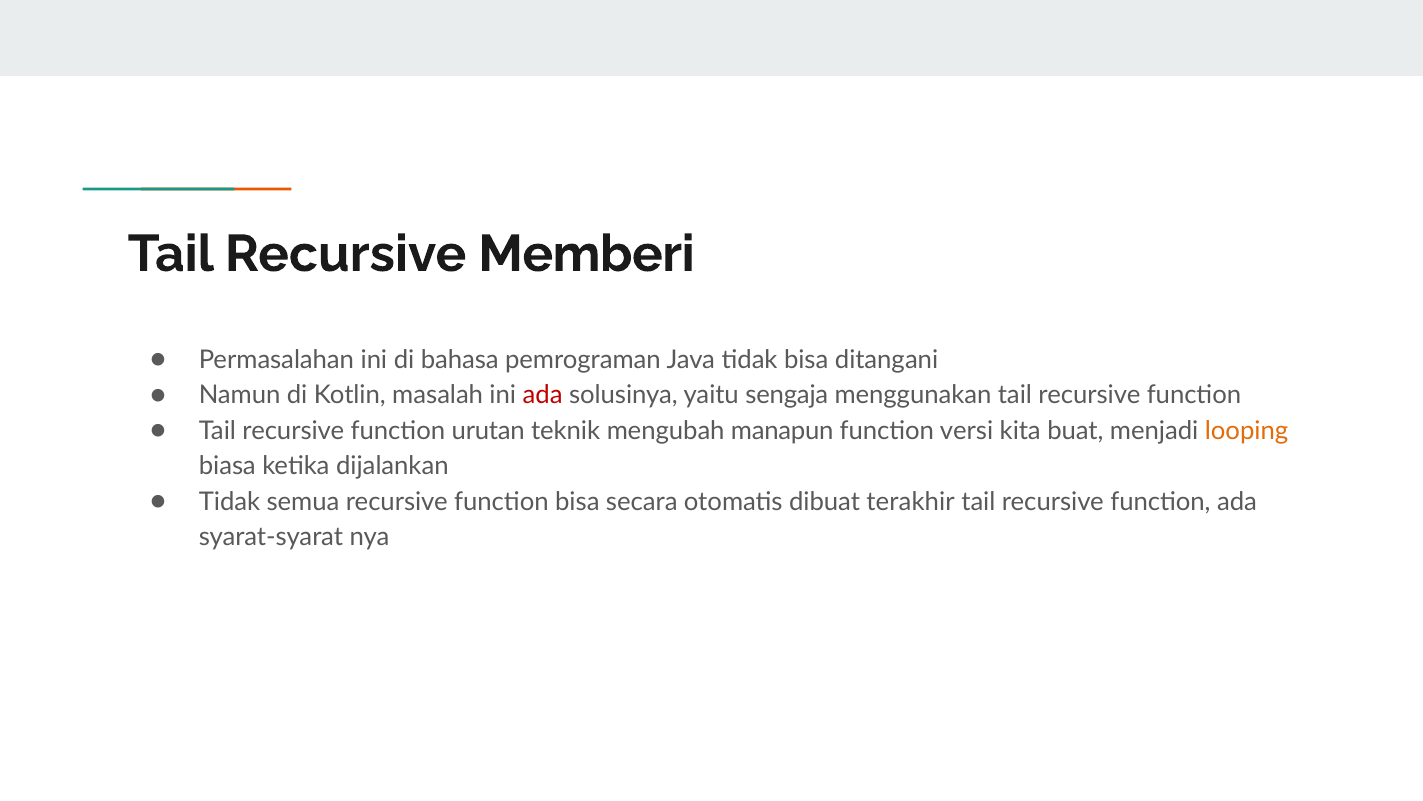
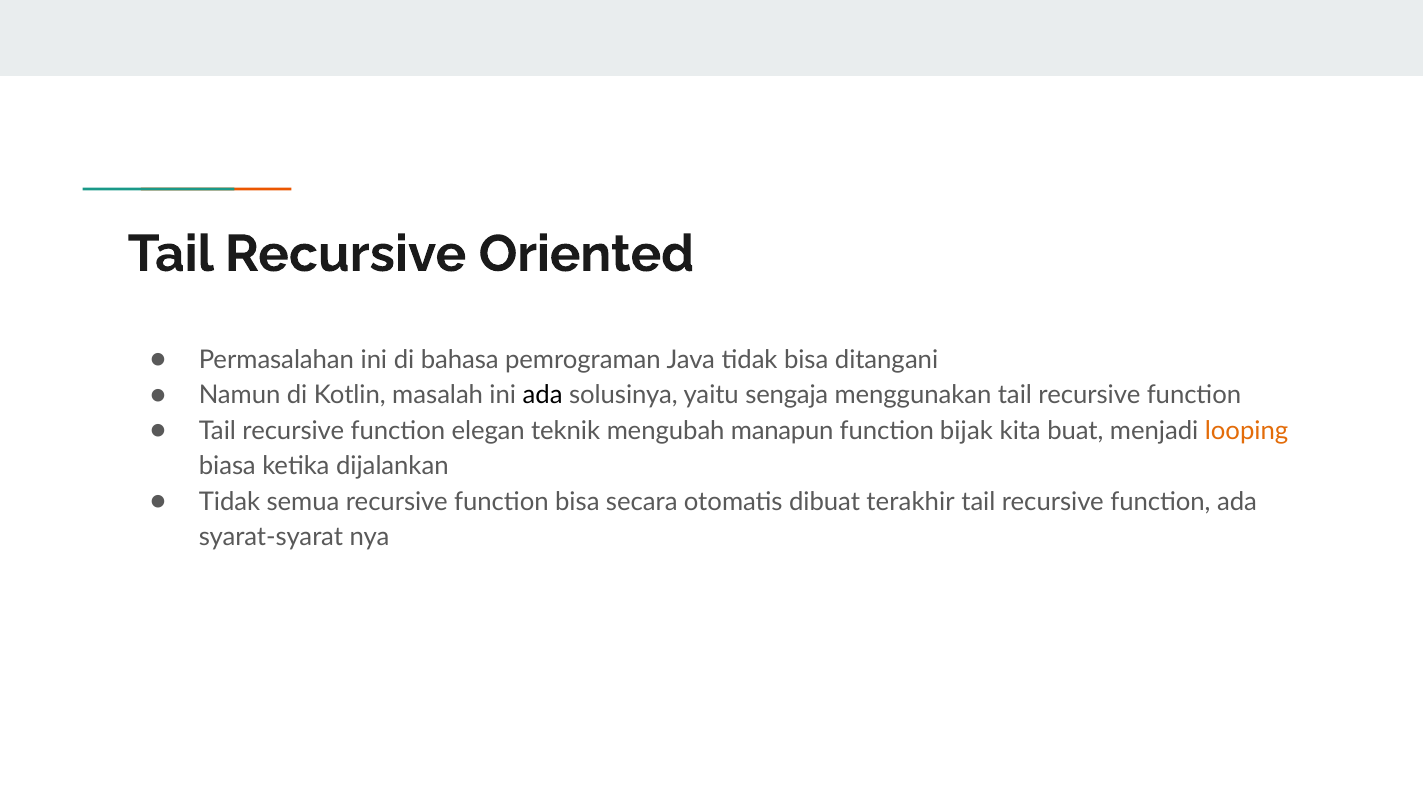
Memberi: Memberi -> Oriented (586, 254)
ada colour: red -> black (543, 395)
urutan: urutan -> elegan (488, 431)
versi: versi -> bijak (966, 431)
